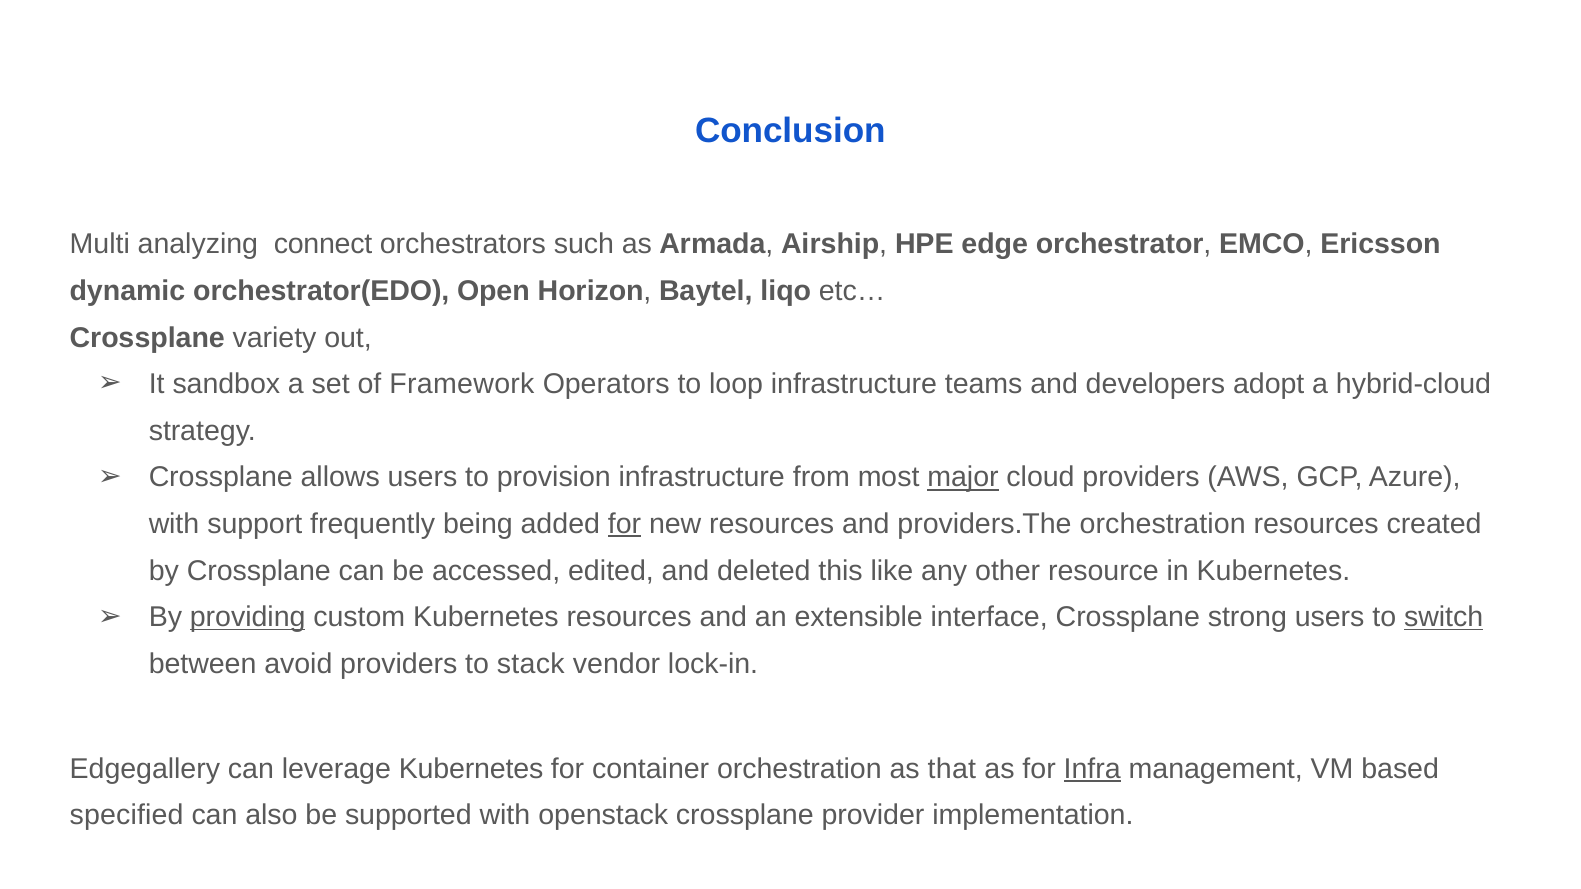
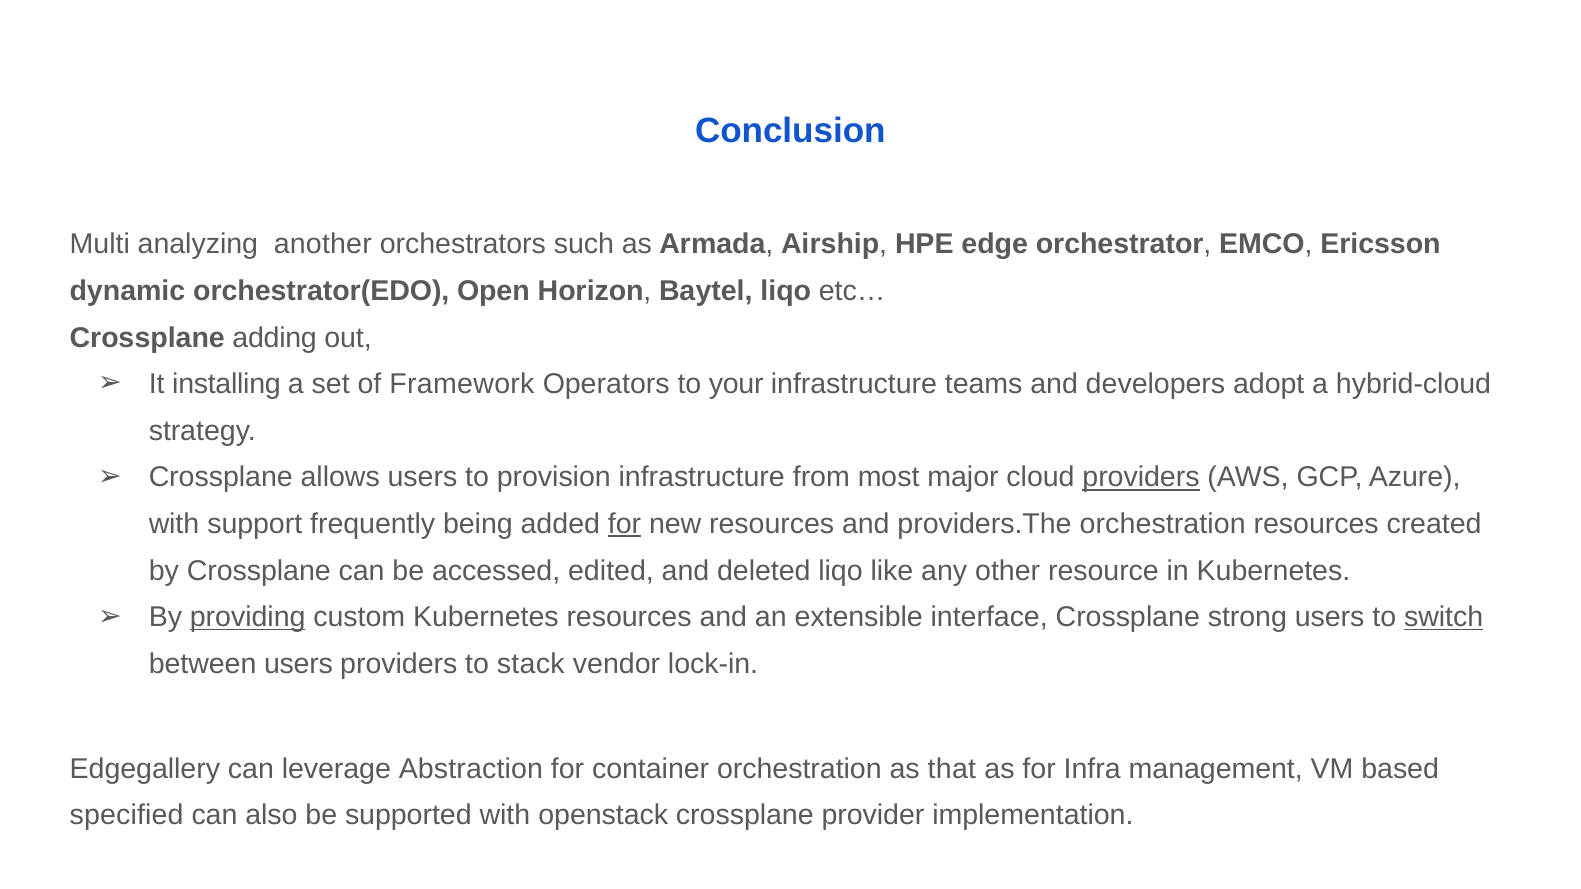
connect: connect -> another (323, 244)
variety: variety -> adding (275, 338)
sandbox: sandbox -> installing (226, 384)
loop: loop -> your (736, 384)
major underline: present -> none (963, 478)
providers underline: none -> present (1141, 478)
deleted this: this -> liqo (841, 571)
between avoid: avoid -> users (298, 664)
leverage Kubernetes: Kubernetes -> Abstraction (471, 769)
Infra underline: present -> none (1092, 769)
